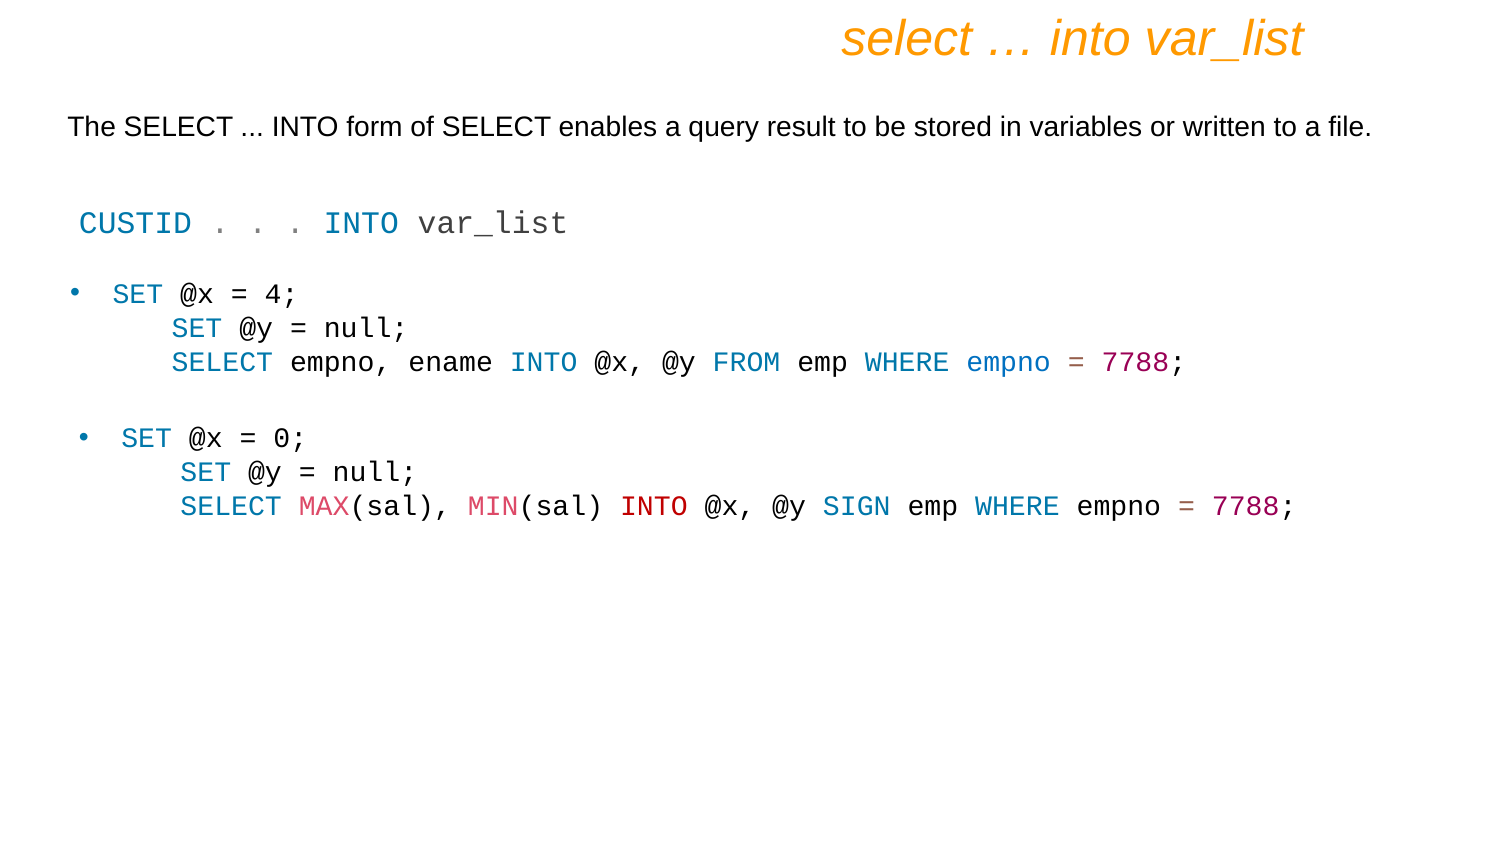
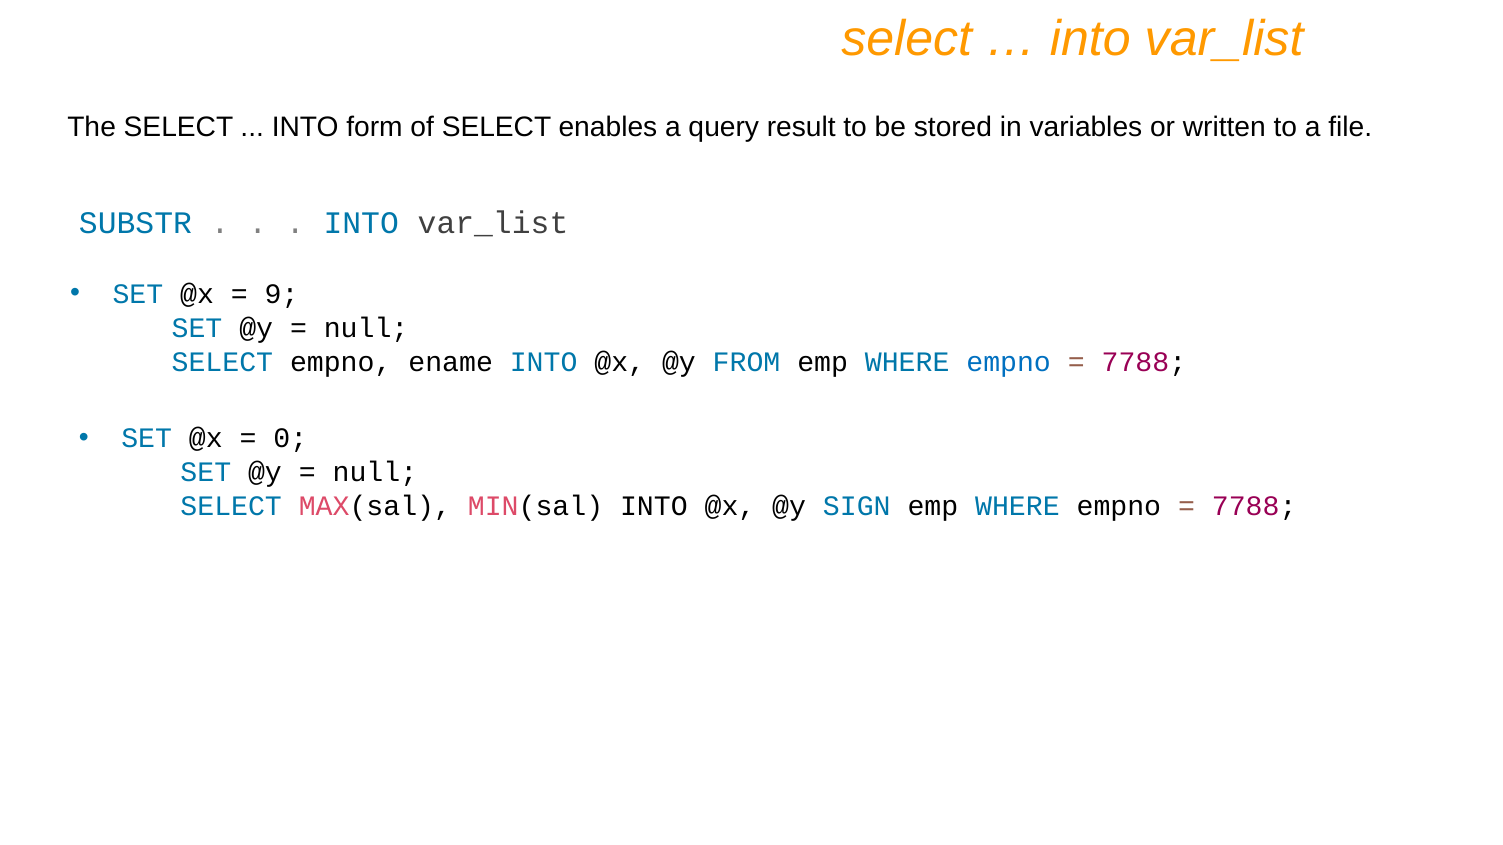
CUSTID: CUSTID -> SUBSTR (135, 224)
4: 4 -> 9 (282, 294)
INTO colour: red -> black (654, 506)
